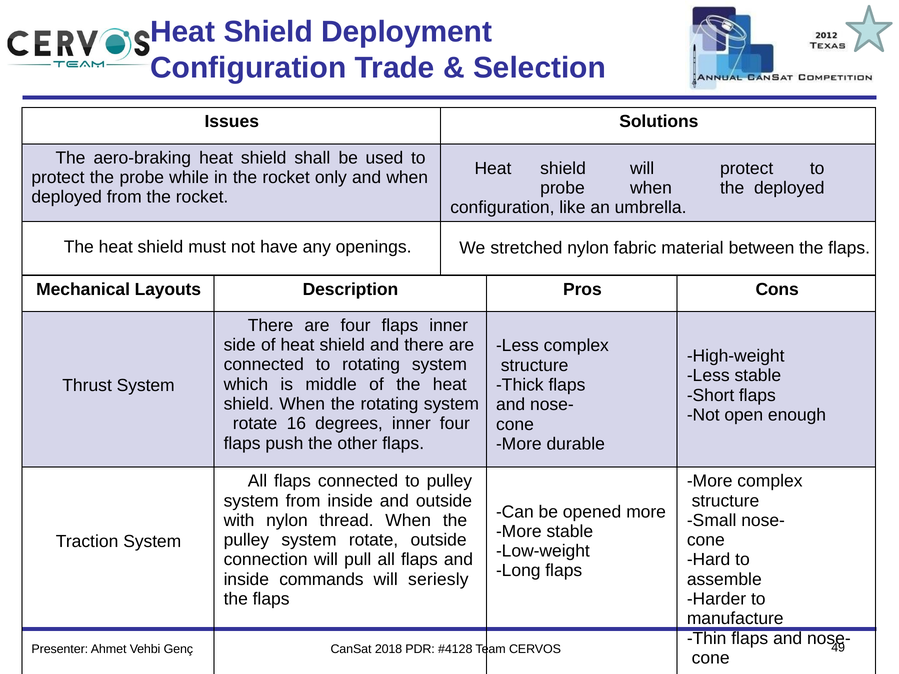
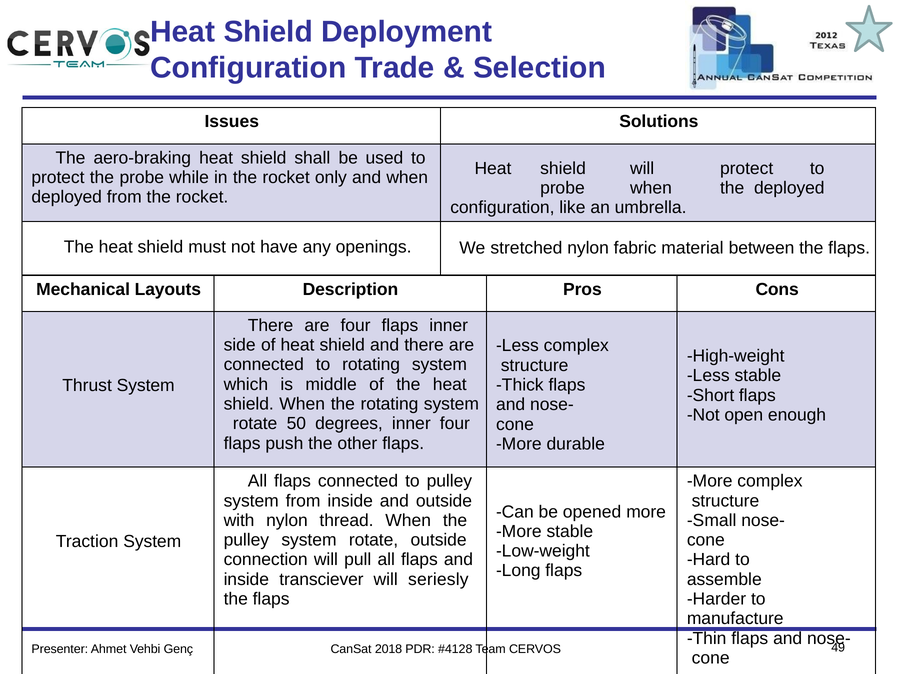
16: 16 -> 50 (296, 424)
commands: commands -> transciever (321, 580)
